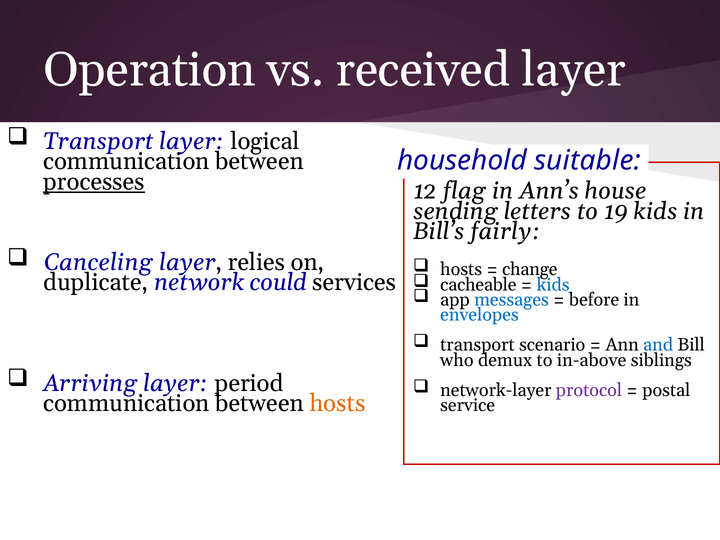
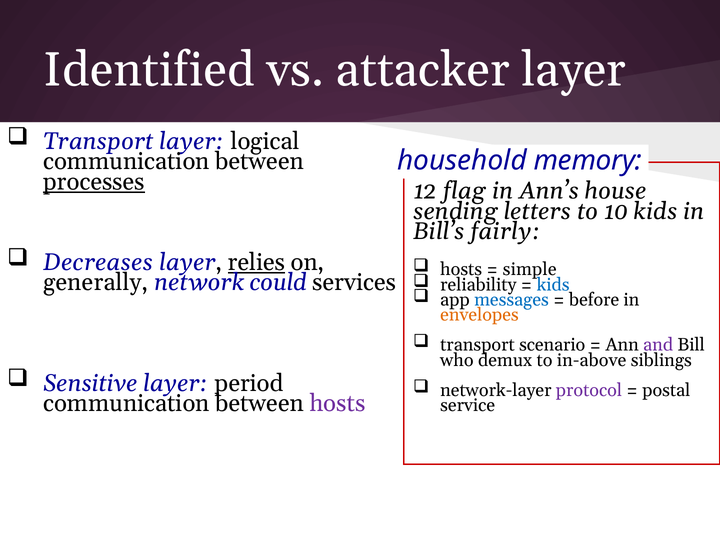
Operation: Operation -> Identified (149, 70)
received: received -> attacker (423, 70)
suitable: suitable -> memory (588, 160)
19: 19 -> 10 (616, 211)
Canceling: Canceling -> Decreases (98, 262)
relies underline: none -> present (256, 262)
change: change -> simple (530, 270)
cacheable: cacheable -> reliability (478, 285)
duplicate: duplicate -> generally (96, 282)
envelopes colour: blue -> orange (480, 315)
and colour: blue -> purple (658, 345)
Arriving: Arriving -> Sensitive (90, 383)
hosts colour: orange -> purple (337, 403)
